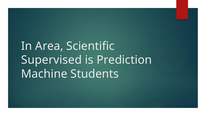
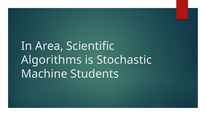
Supervised: Supervised -> Algorithms (51, 60)
Prediction: Prediction -> Stochastic (124, 60)
